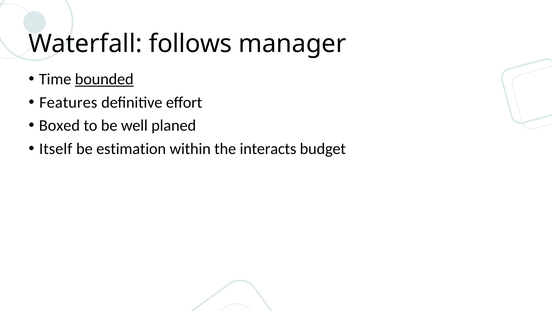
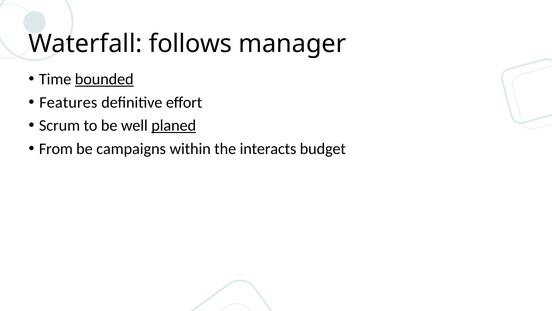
Boxed: Boxed -> Scrum (59, 125)
planed underline: none -> present (174, 125)
Itself: Itself -> From (56, 149)
estimation: estimation -> campaigns (131, 149)
